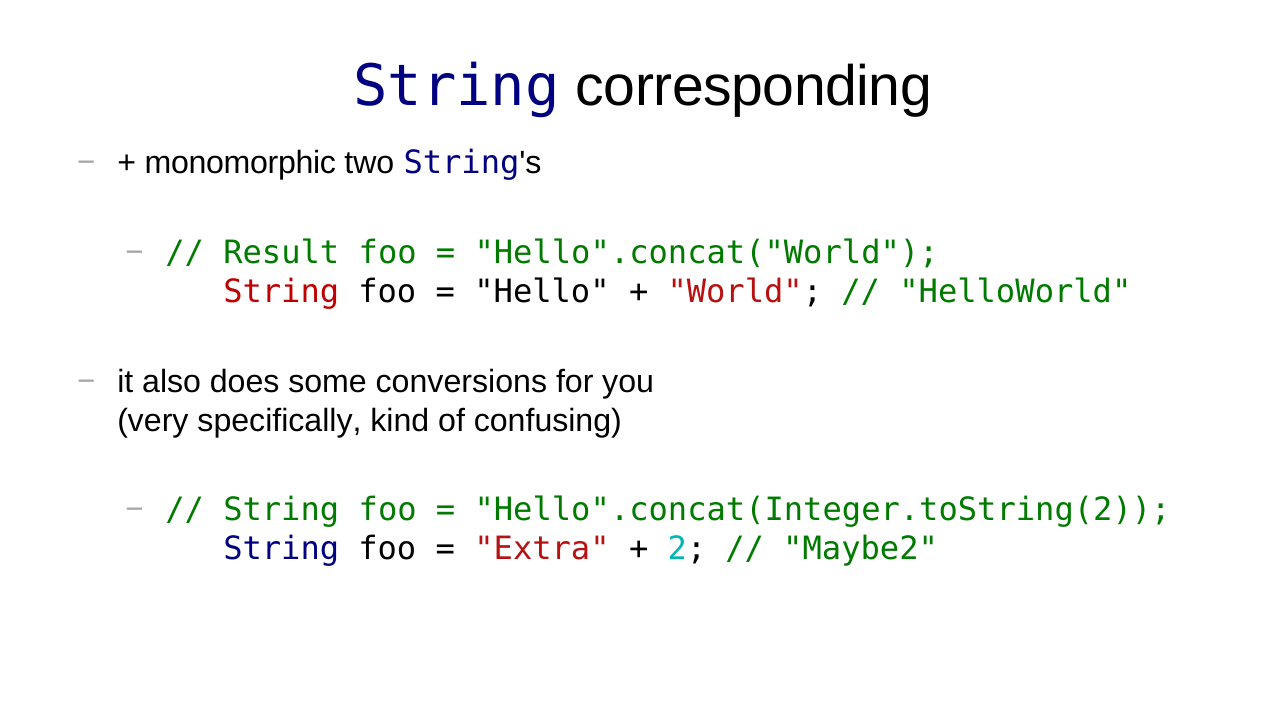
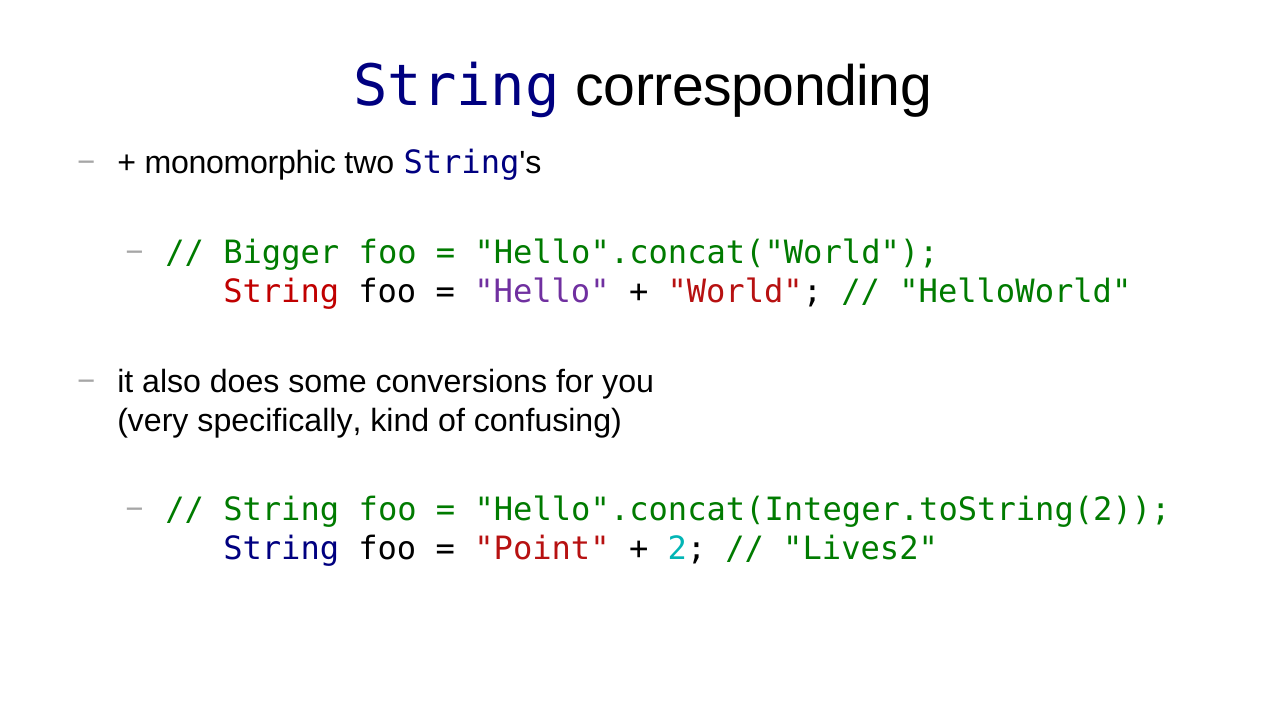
Result: Result -> Bigger (281, 253)
Hello colour: black -> purple (542, 292)
Extra: Extra -> Point (542, 549)
Maybe2: Maybe2 -> Lives2 (861, 549)
